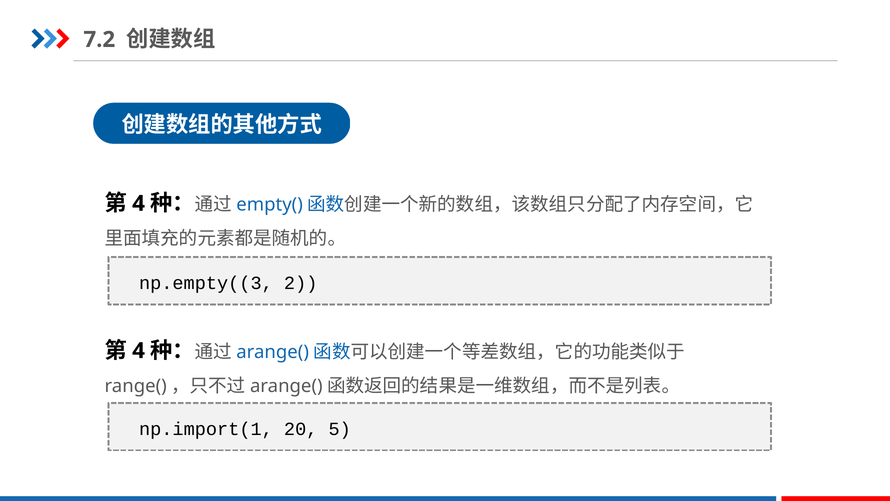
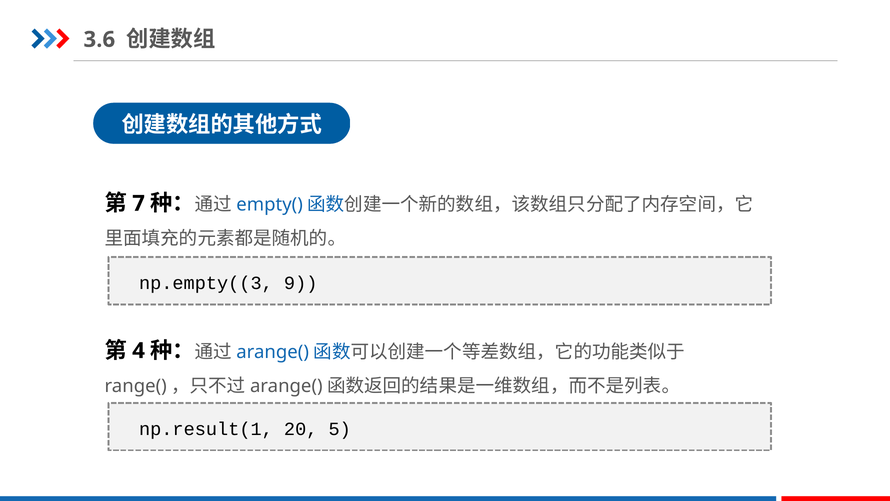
7.2: 7.2 -> 3.6 (99, 40)
4: 4 -> 7 (139, 203)
2: 2 -> 9 (301, 283)
np.import(1: np.import(1 -> np.result(1 (206, 429)
